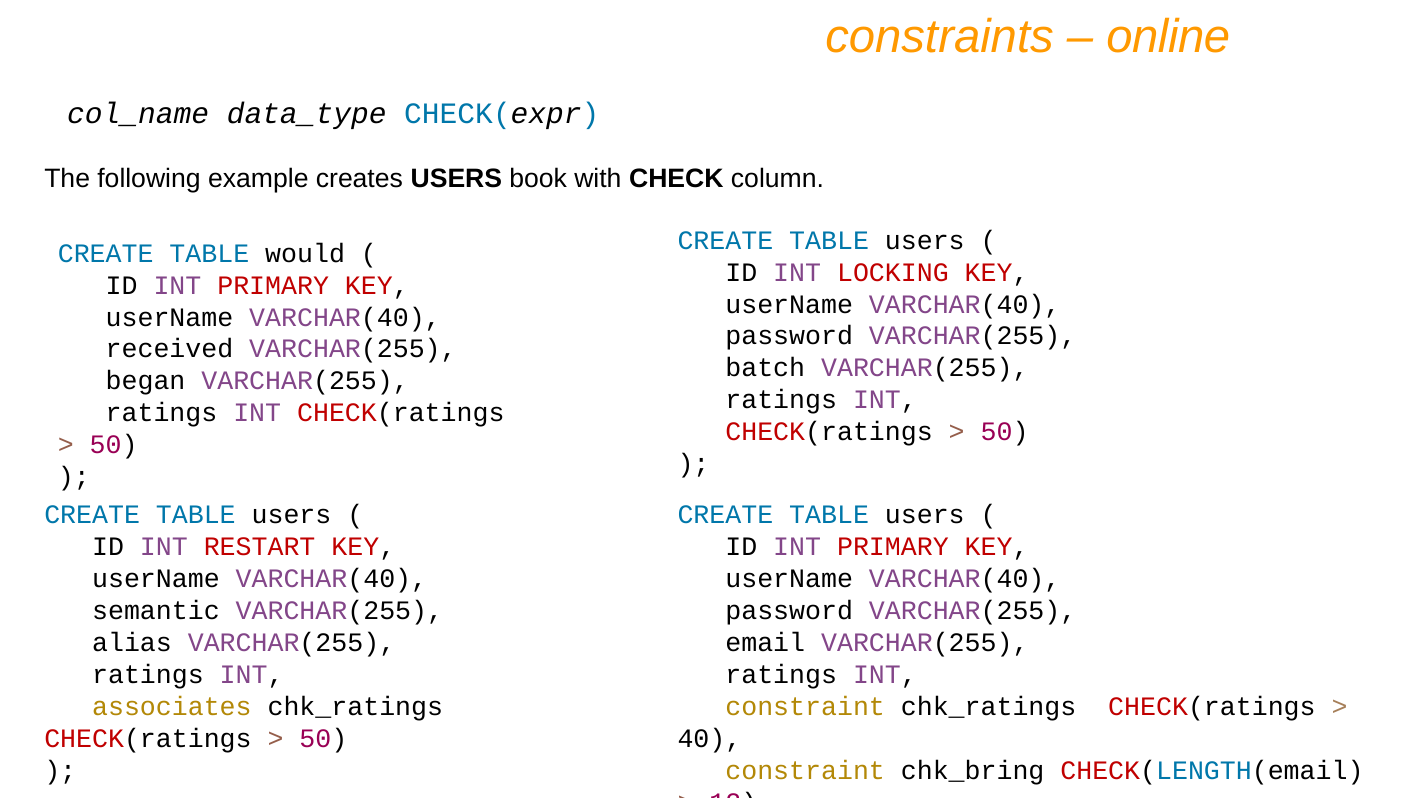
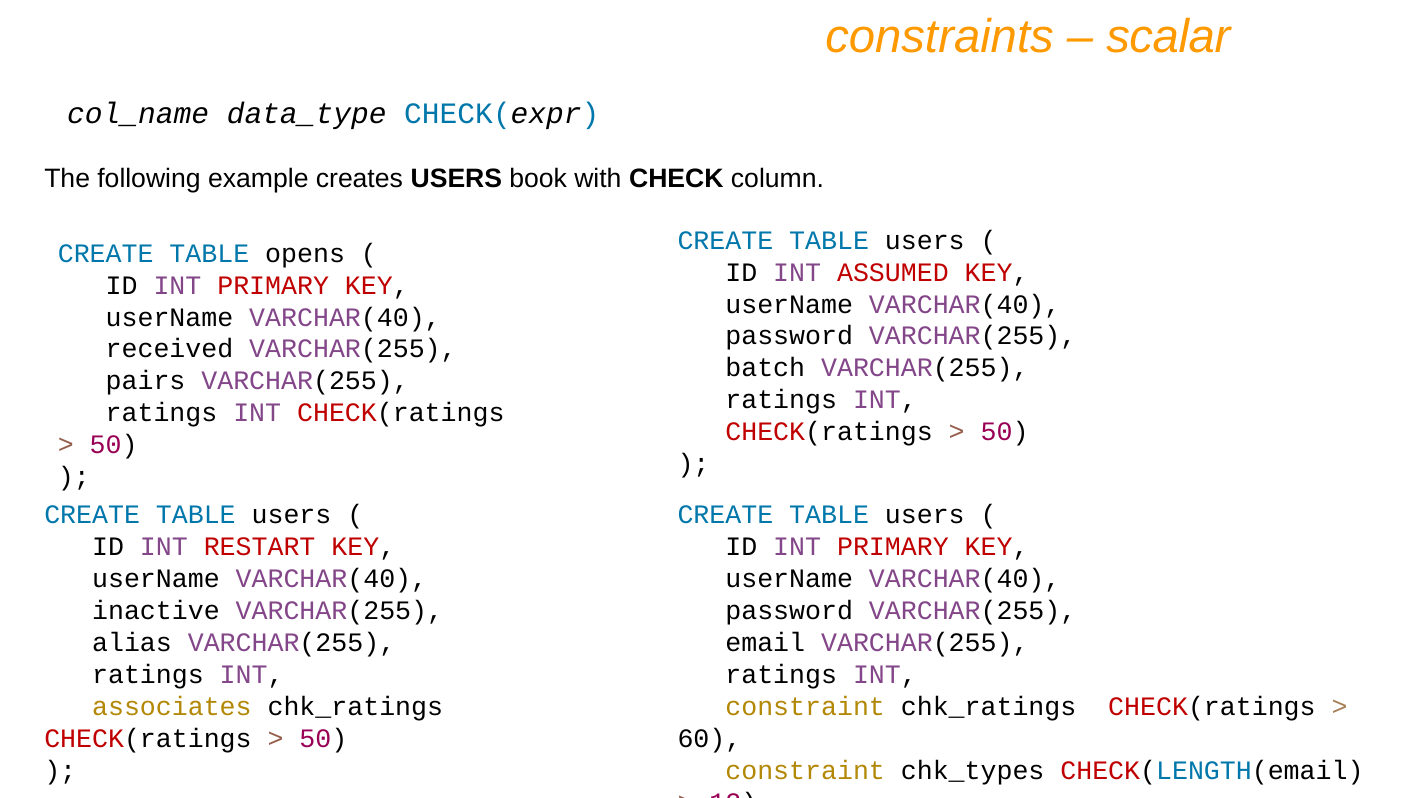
online: online -> scalar (1168, 37)
would: would -> opens (305, 253)
LOCKING: LOCKING -> ASSUMED (893, 272)
began: began -> pairs (146, 381)
semantic: semantic -> inactive (156, 610)
40: 40 -> 60 (709, 738)
chk_bring: chk_bring -> chk_types (973, 770)
